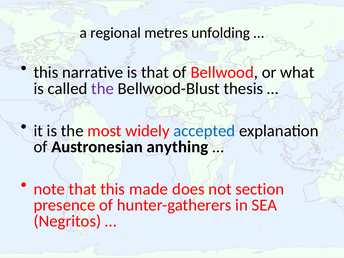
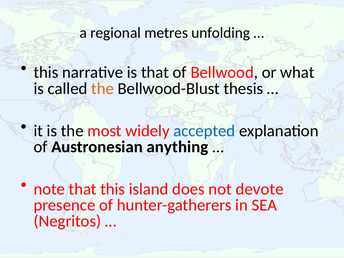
the colour: purple -> orange (103, 89)
made: made -> island (149, 189)
section: section -> devote (260, 189)
